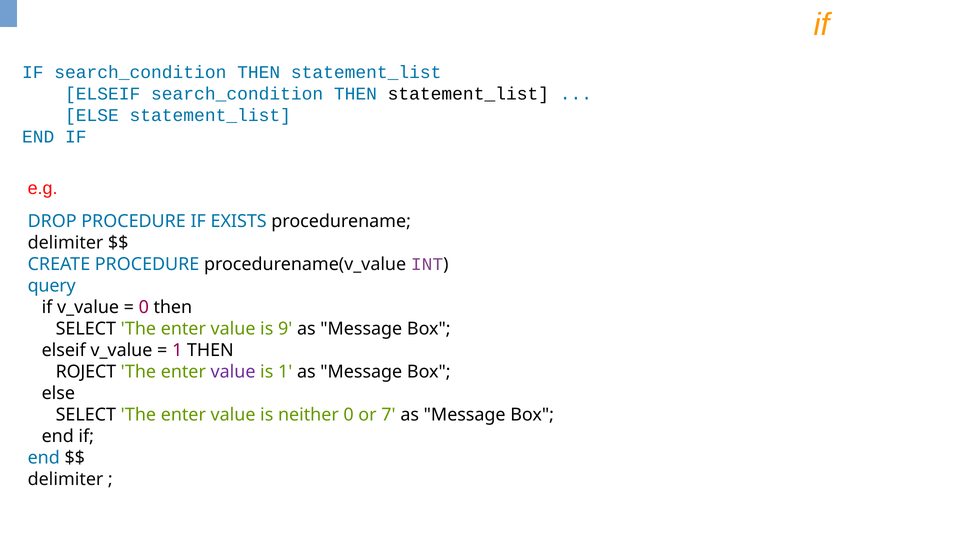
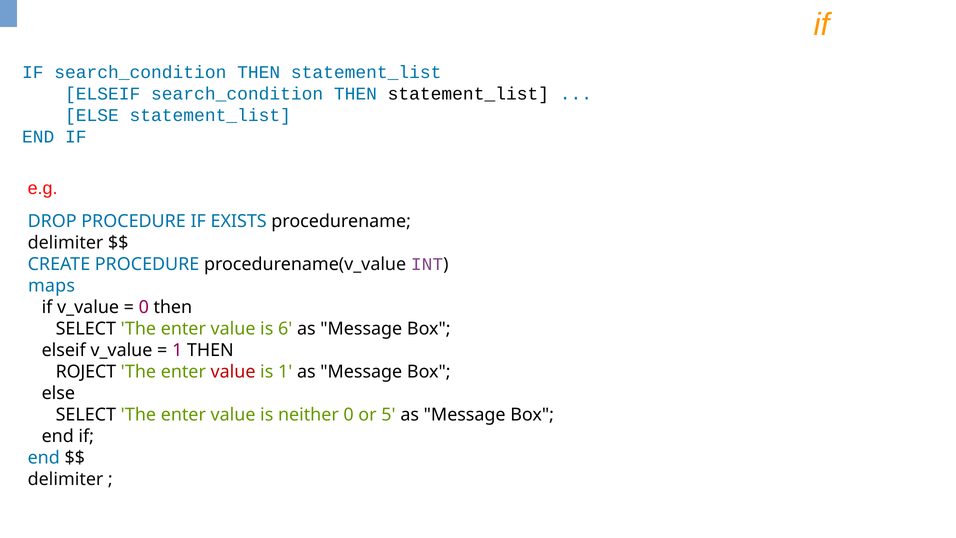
query: query -> maps (51, 286)
9: 9 -> 6 (285, 329)
value colour: purple -> red (233, 372)
7: 7 -> 5 (388, 415)
